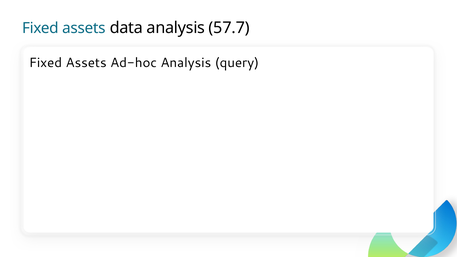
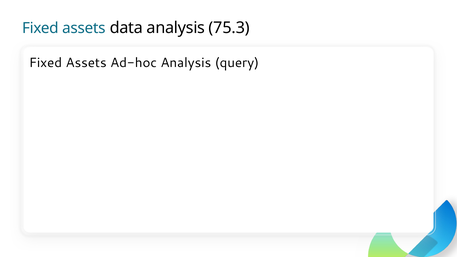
57.7: 57.7 -> 75.3 (229, 28)
